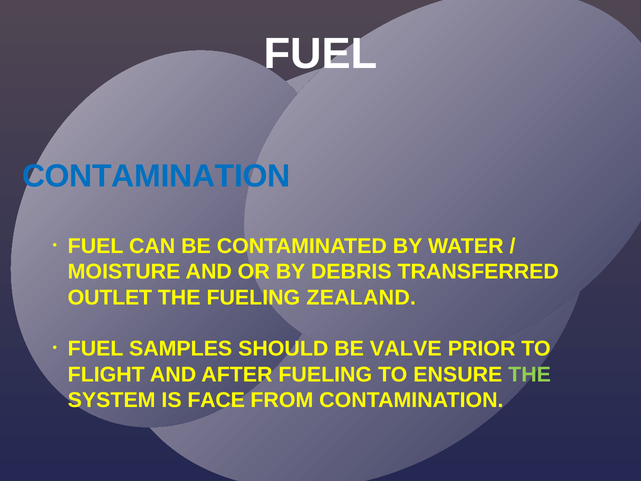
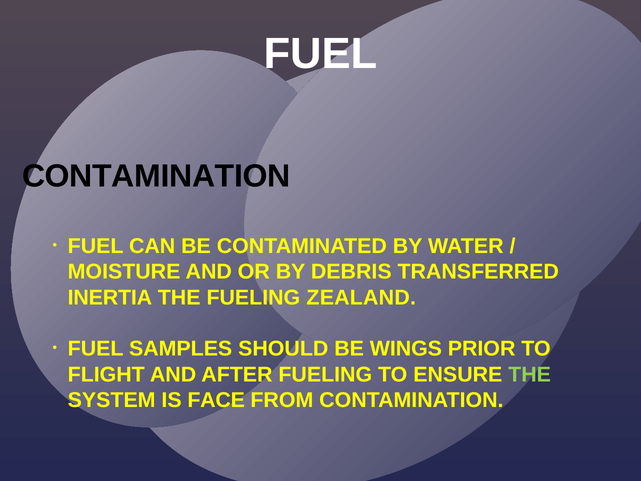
CONTAMINATION colour: blue -> black (156, 176)
OUTLET: OUTLET -> INERTIA (110, 297)
VALVE: VALVE -> WINGS (406, 349)
